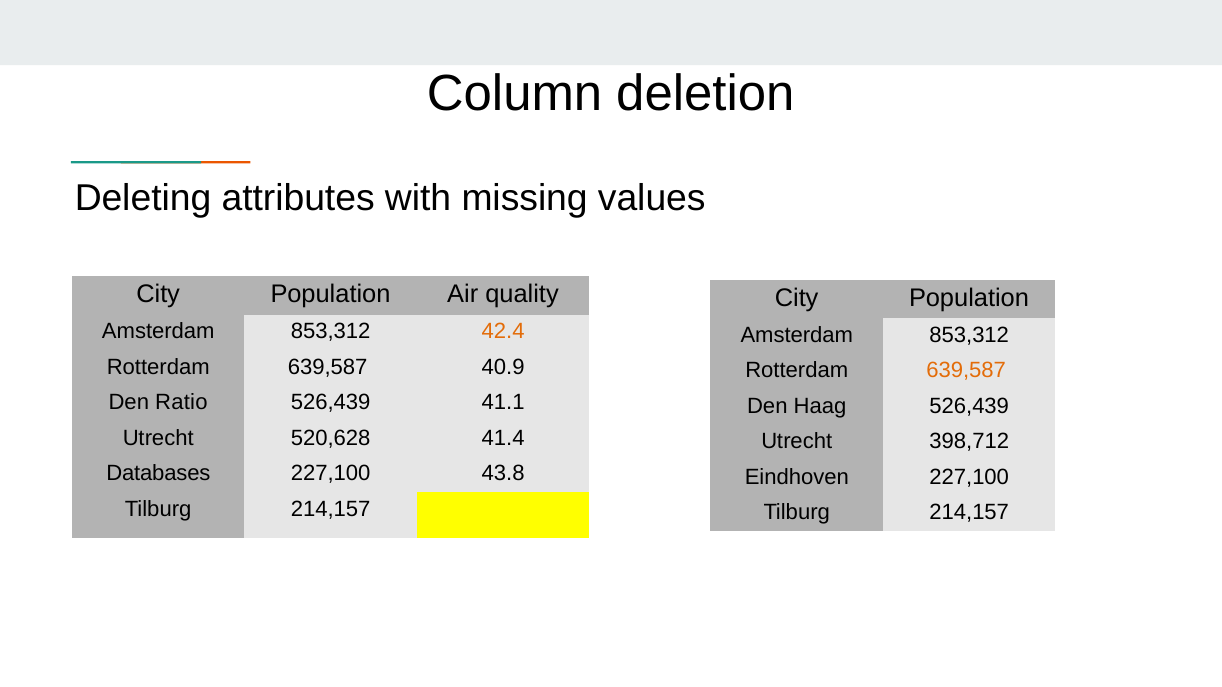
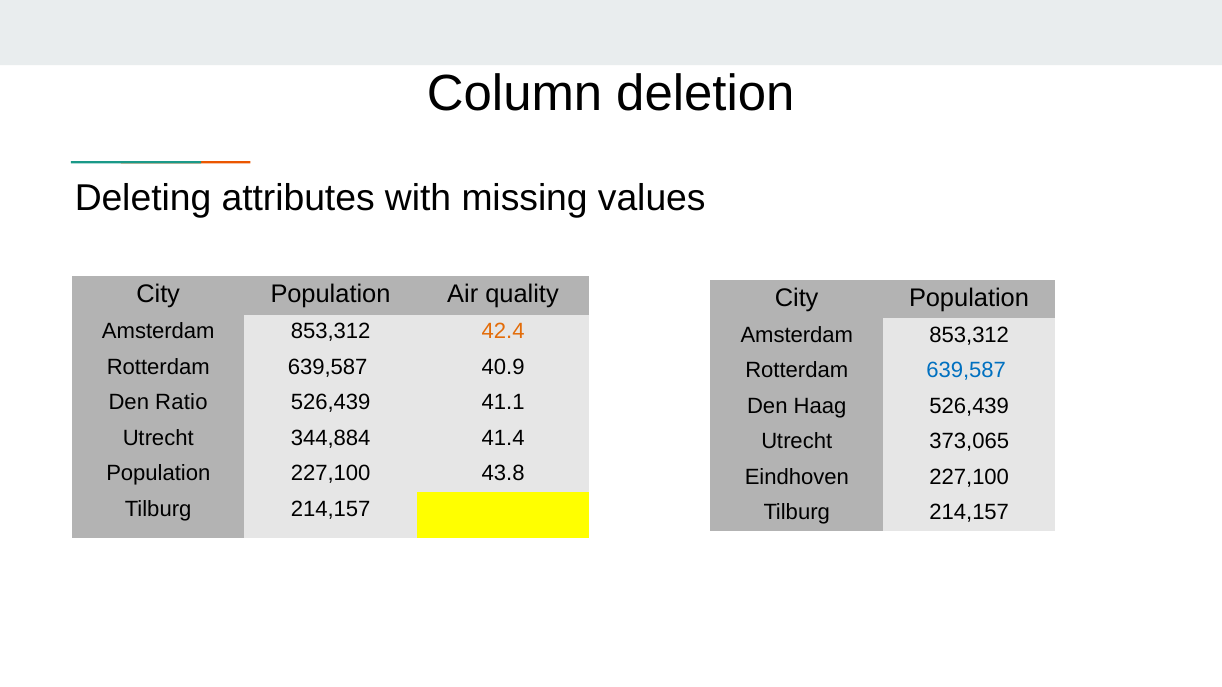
639,587 colour: orange -> blue (966, 371)
520,628: 520,628 -> 344,884 (331, 438)
398,712: 398,712 -> 373,065 (969, 442)
Databases: Databases -> Population (158, 474)
